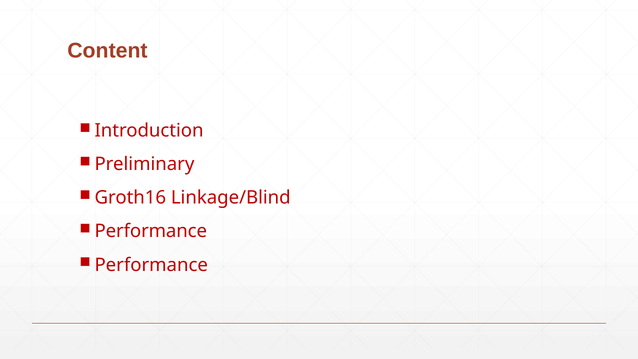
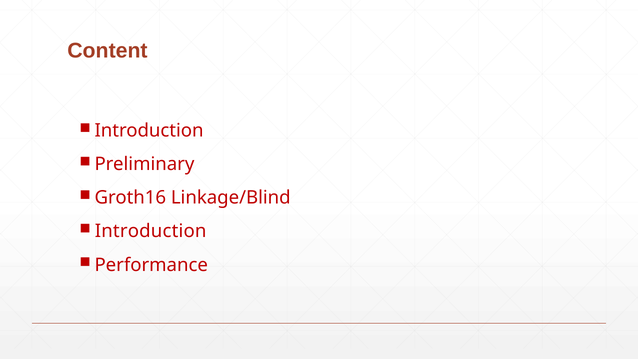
Performance: Performance -> Introduction (151, 231)
